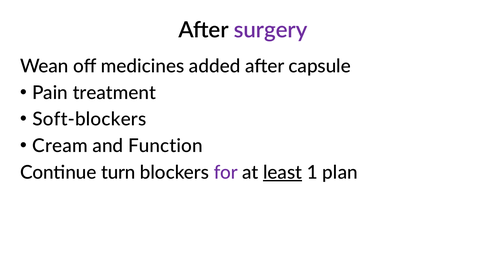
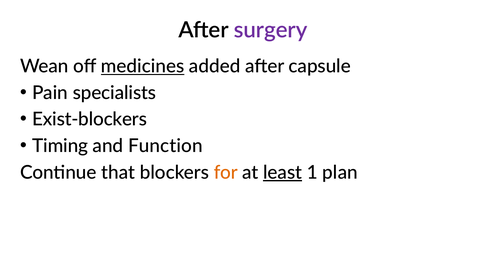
medicines underline: none -> present (143, 66)
treatment: treatment -> specialists (114, 93)
Soft-blockers: Soft-blockers -> Exist-blockers (90, 119)
Cream: Cream -> Timing (60, 146)
turn: turn -> that (118, 172)
for colour: purple -> orange (226, 172)
